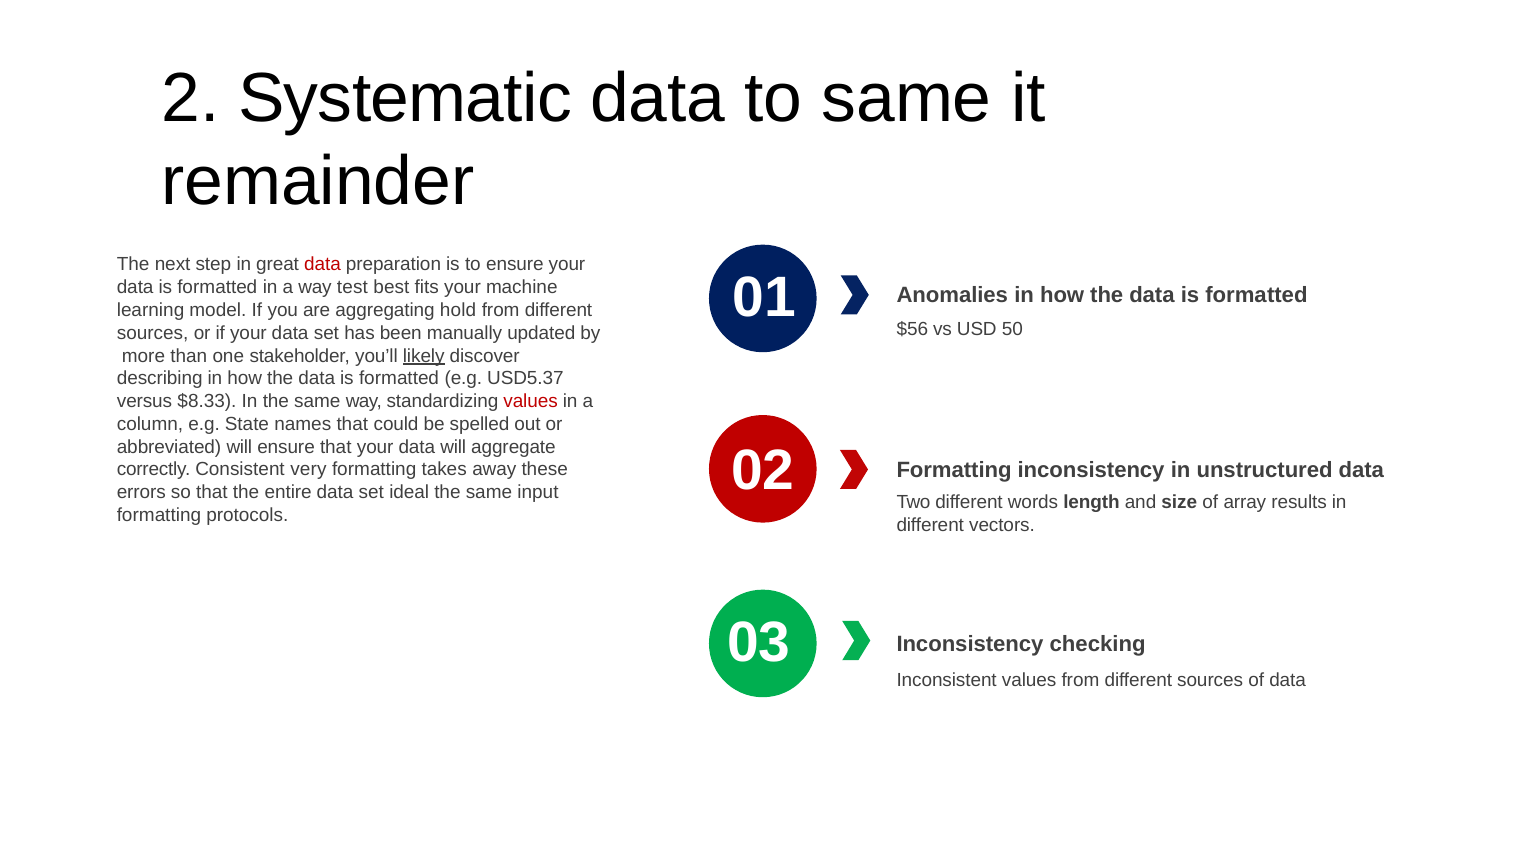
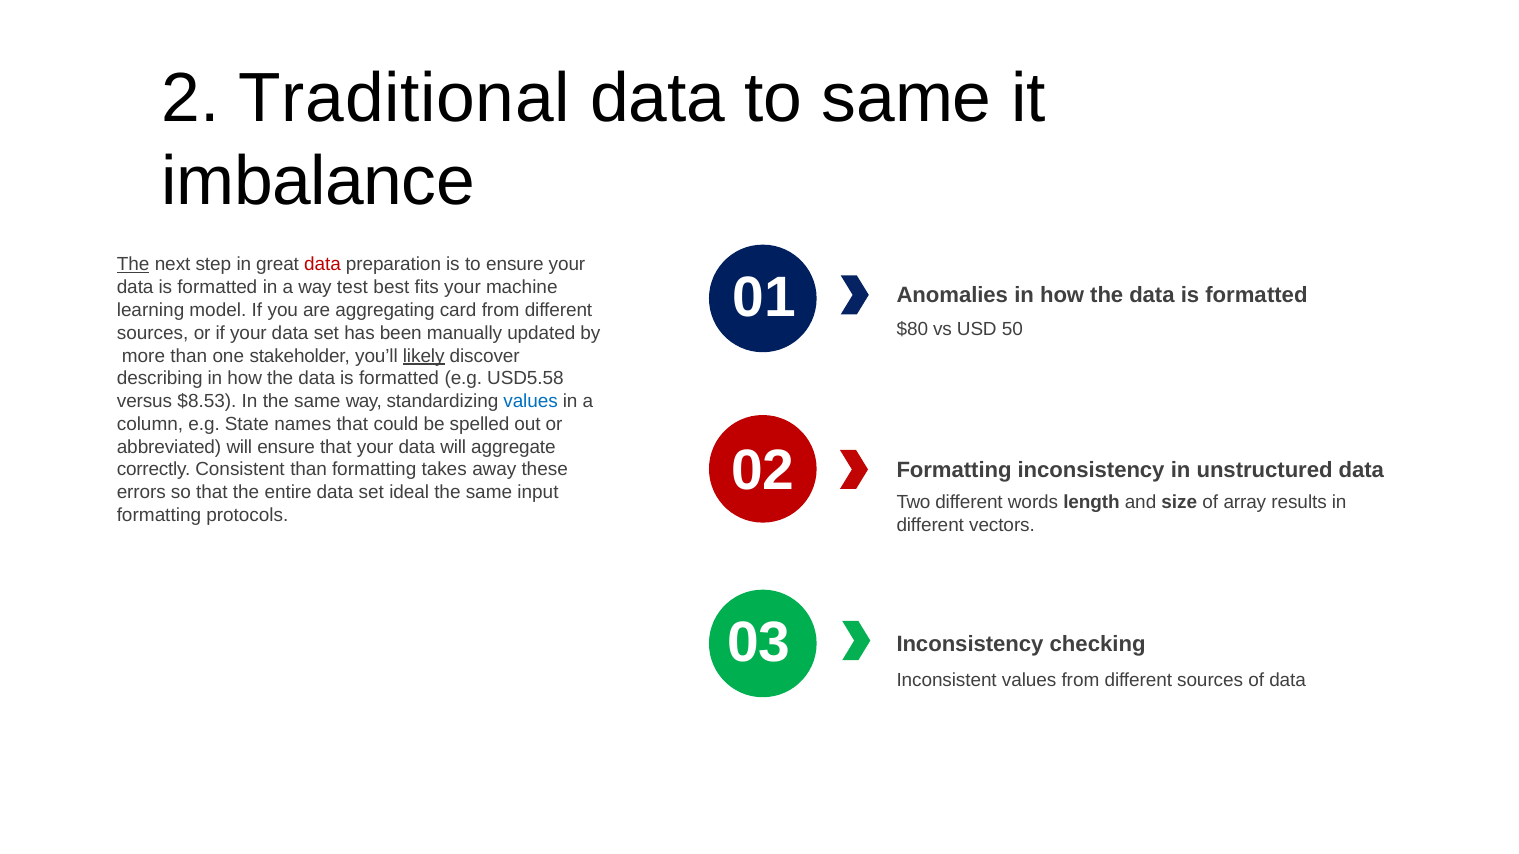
Systematic: Systematic -> Traditional (404, 99)
remainder: remainder -> imbalance (318, 182)
The underline: none -> present (133, 265)
hold: hold -> card (458, 310)
$56: $56 -> $80 (912, 329)
USD5.37: USD5.37 -> USD5.58 (525, 379)
$8.33: $8.33 -> $8.53 (207, 402)
values colour: red -> blue (531, 402)
Consistent very: very -> than (309, 470)
